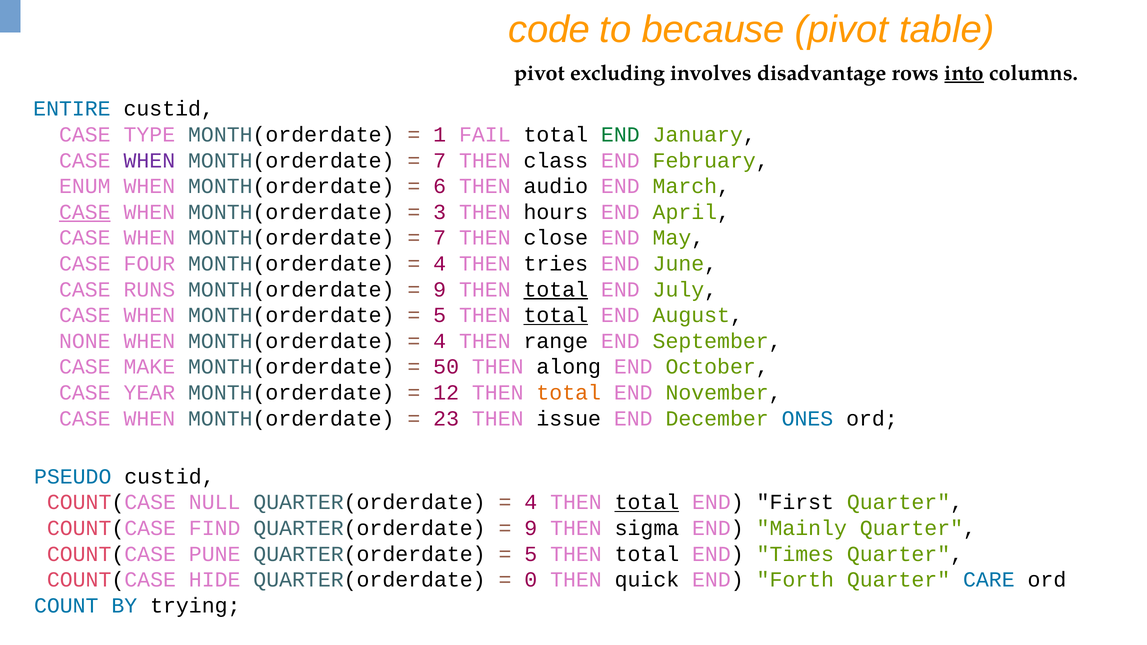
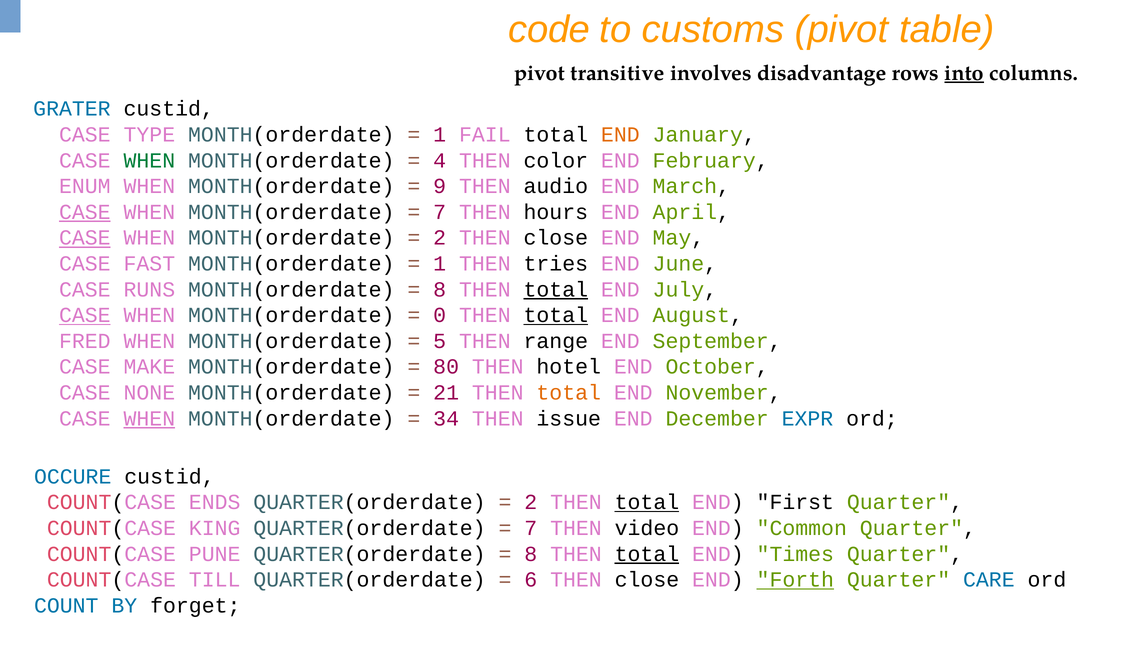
because: because -> customs (713, 30)
excluding: excluding -> transitive (617, 73)
ENTIRE: ENTIRE -> GRATER (72, 109)
END colour: green -> orange (620, 135)
WHEN colour: purple -> green (149, 161)
7: 7 -> 4 (440, 161)
class: class -> color (556, 161)
6: 6 -> 9 (440, 186)
3: 3 -> 7 (440, 212)
CASE underline: none -> present (85, 238)
7: 7 -> 2 (440, 238)
FOUR: FOUR -> FAST (149, 264)
4: 4 -> 1 (440, 264)
9: 9 -> 8 (440, 290)
CASE underline: none -> present (85, 315)
5: 5 -> 0 (440, 315)
NONE: NONE -> FRED (85, 341)
4: 4 -> 5 (440, 341)
50: 50 -> 80 (446, 367)
along: along -> hotel (569, 367)
YEAR: YEAR -> NONE (149, 393)
12: 12 -> 21 (446, 393)
WHEN underline: none -> present (149, 419)
23: 23 -> 34 (446, 419)
ONES: ONES -> EXPR (807, 419)
PSEUDO: PSEUDO -> OCCURE (73, 477)
NULL: NULL -> ENDS (215, 502)
4: 4 -> 2 (531, 502)
FIND: FIND -> KING (215, 528)
9: 9 -> 7 (531, 528)
sigma: sigma -> video (647, 528)
Mainly: Mainly -> Common (802, 528)
5: 5 -> 8 (531, 554)
total underline: none -> present (647, 554)
HIDE: HIDE -> TILL (215, 580)
0: 0 -> 6 (531, 580)
quick: quick -> close (647, 580)
Forth underline: none -> present (795, 580)
trying: trying -> forget (195, 606)
